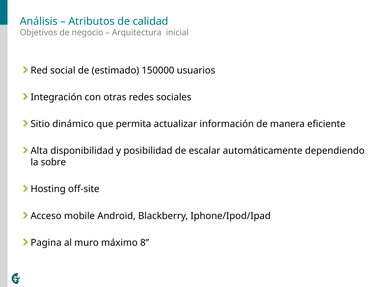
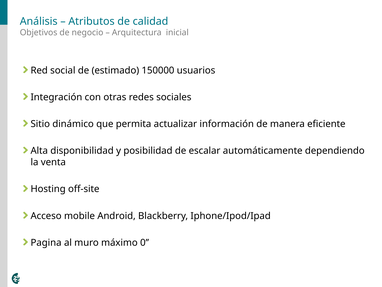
sobre: sobre -> venta (53, 162)
8: 8 -> 0 (145, 242)
